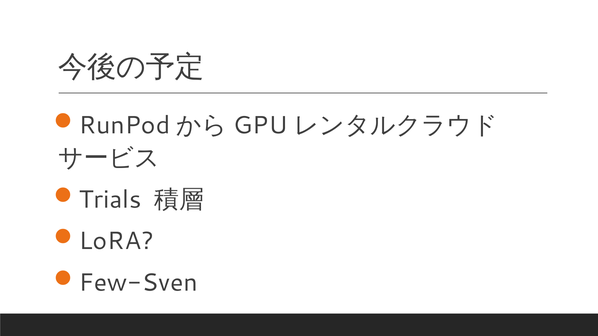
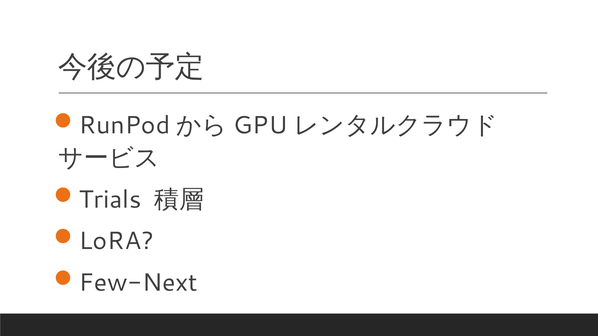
Few-Sven: Few-Sven -> Few-Next (138, 283)
